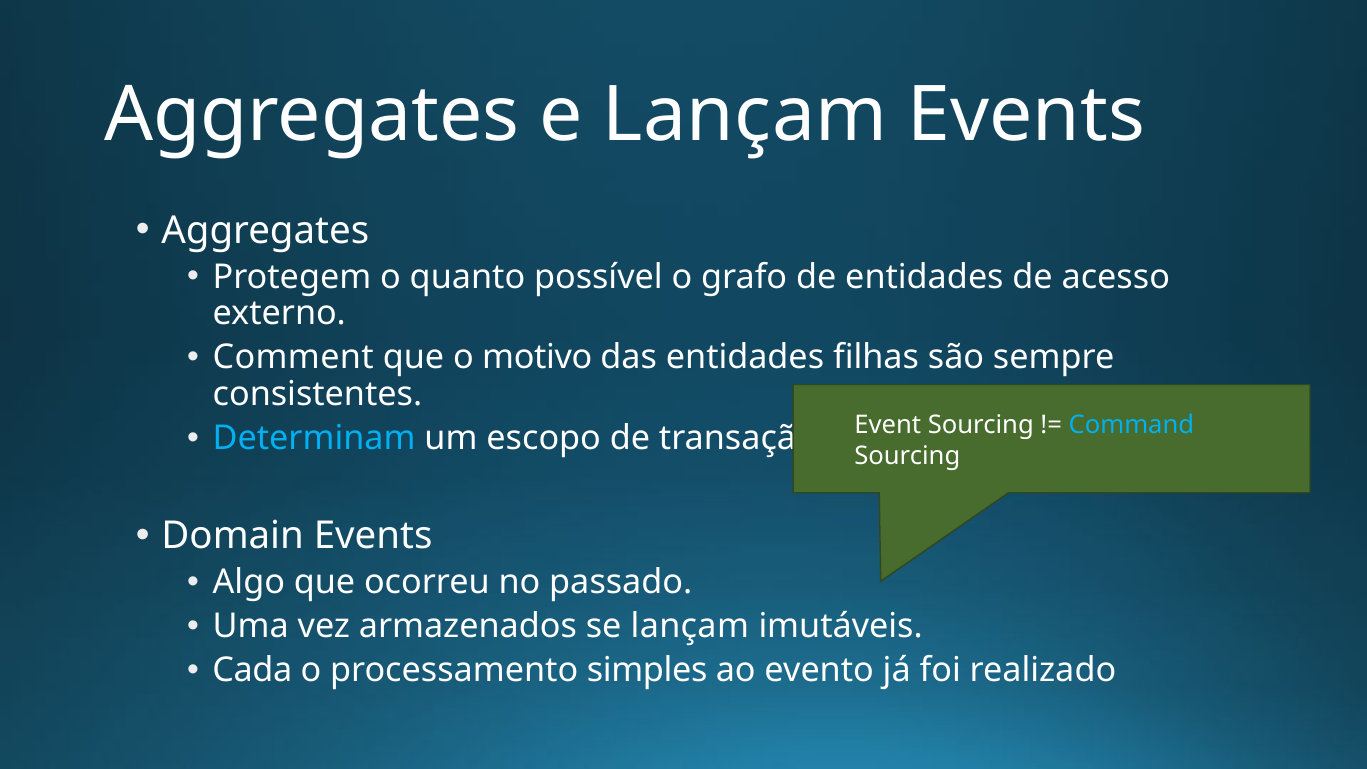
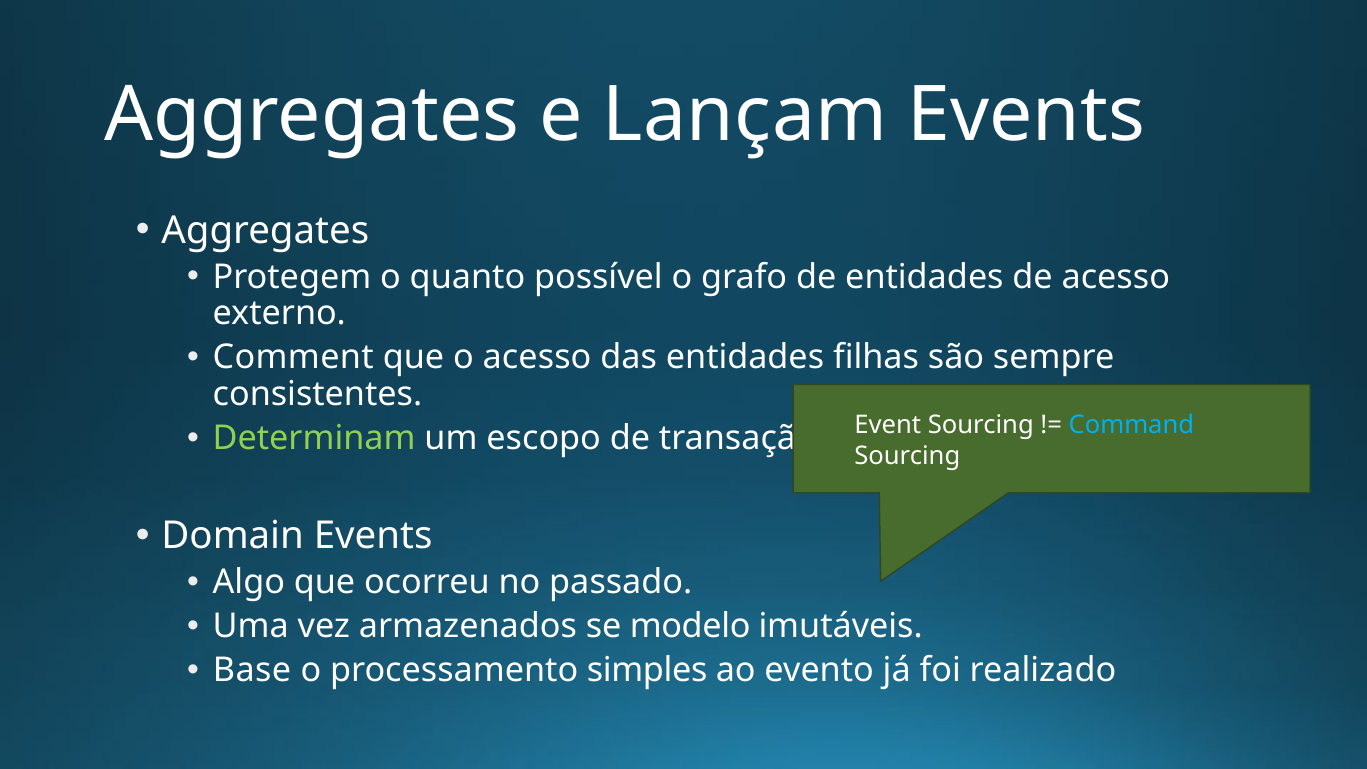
o motivo: motivo -> acesso (537, 358)
Determinam colour: light blue -> light green (314, 439)
se lançam: lançam -> modelo (690, 626)
Cada: Cada -> Base (252, 670)
